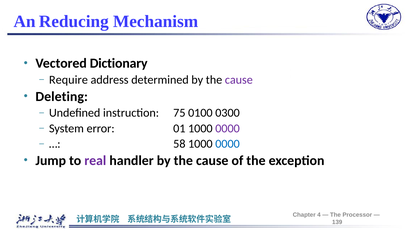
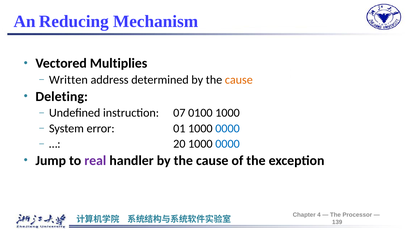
Dictionary: Dictionary -> Multiplies (119, 63)
Require: Require -> Written (68, 80)
cause colour: purple -> orange (239, 80)
75: 75 -> 07 (179, 113)
0100 0300: 0300 -> 1000 (228, 113)
0000 colour: purple -> blue (228, 128)
58: 58 -> 20 (179, 144)
